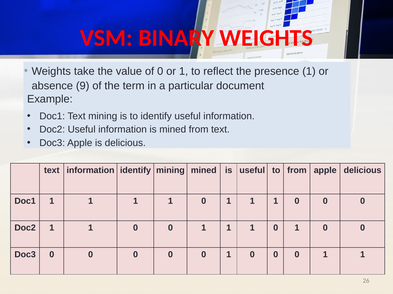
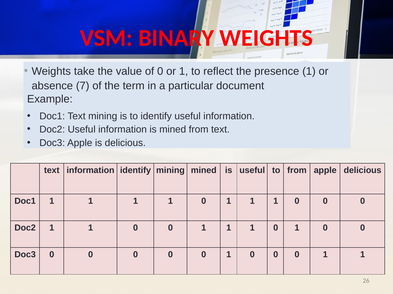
9: 9 -> 7 (83, 86)
